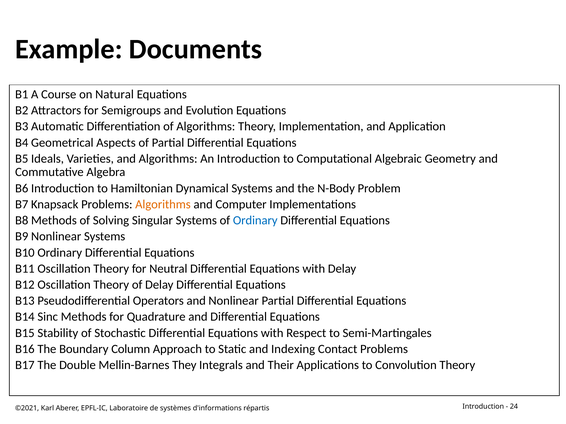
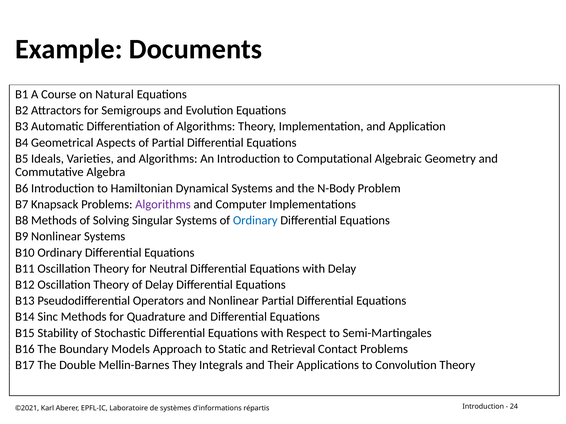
Algorithms colour: orange -> purple (163, 205)
Column: Column -> Models (131, 349)
Indexing: Indexing -> Retrieval (293, 349)
